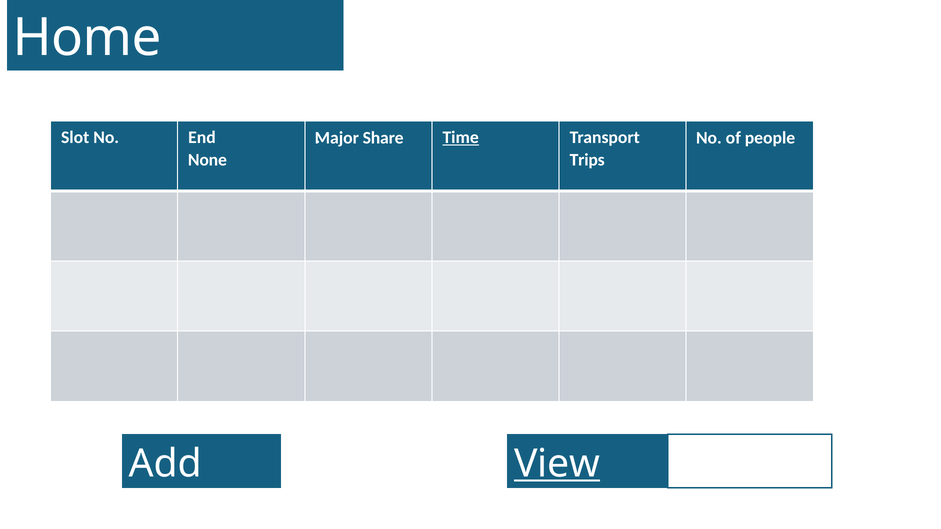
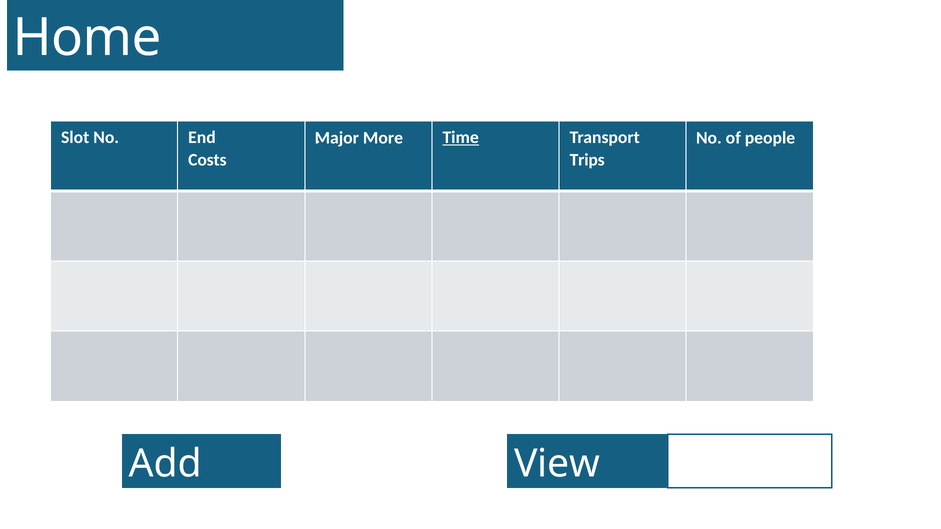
Share: Share -> More (383, 138)
None: None -> Costs (207, 160)
View underline: present -> none (557, 464)
